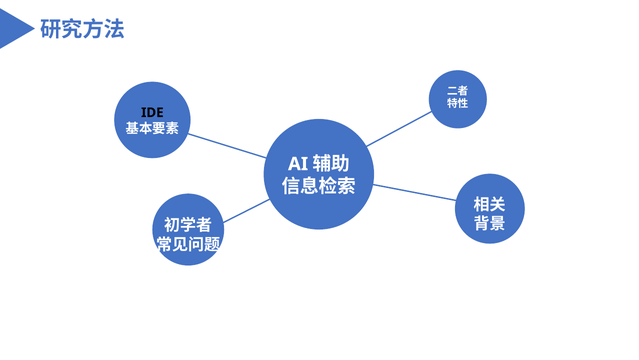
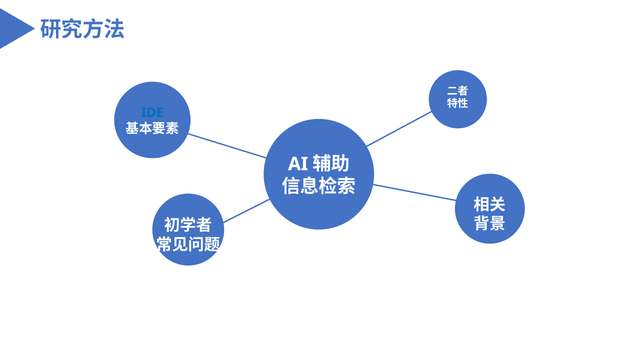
IDE colour: black -> blue (152, 112)
